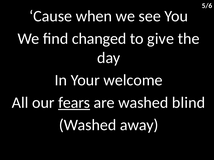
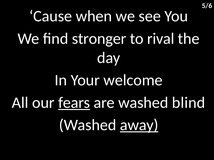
changed: changed -> stronger (99, 39)
give: give -> rival (161, 39)
away underline: none -> present (139, 125)
